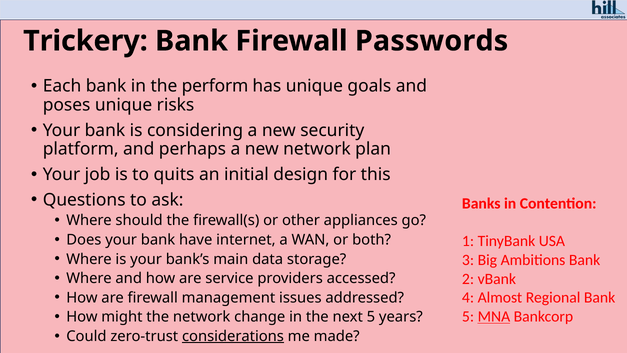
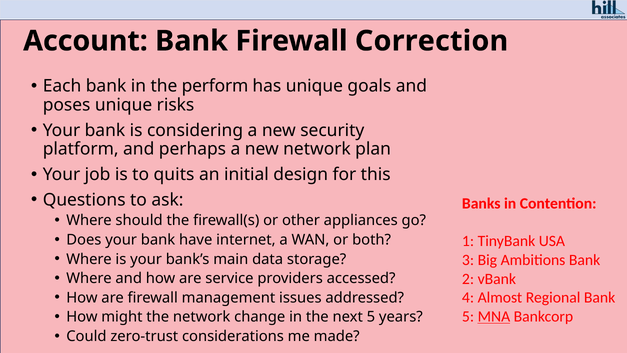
Trickery: Trickery -> Account (85, 41)
Passwords: Passwords -> Correction (432, 41)
considerations underline: present -> none (233, 336)
